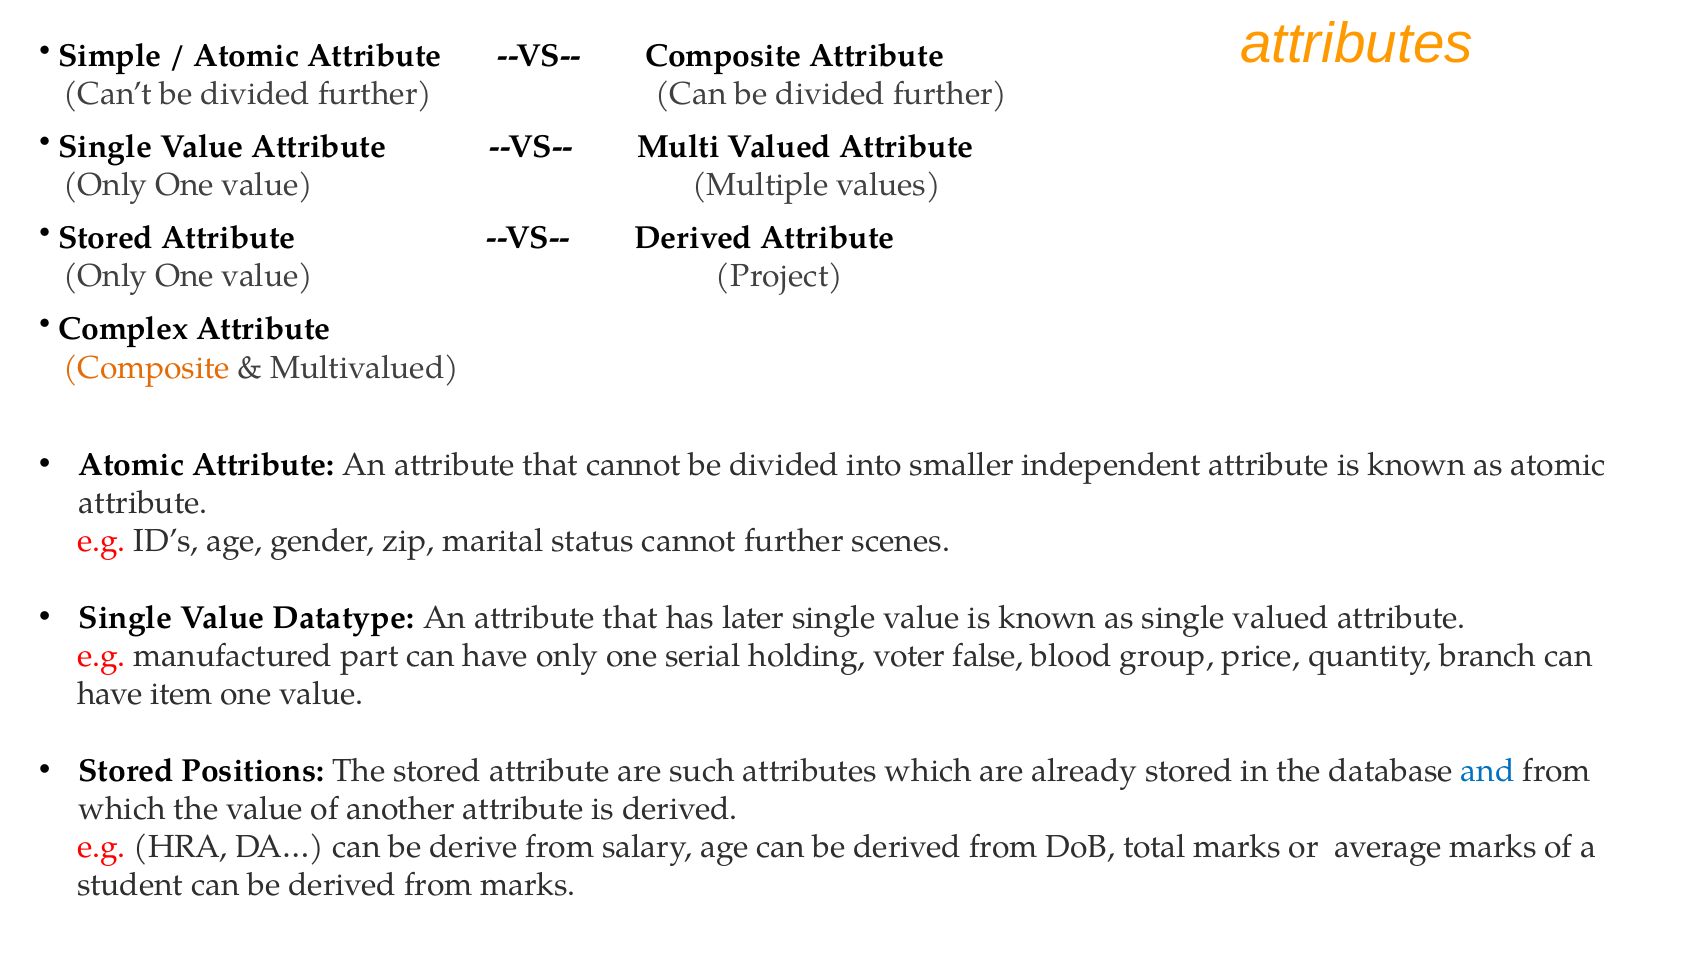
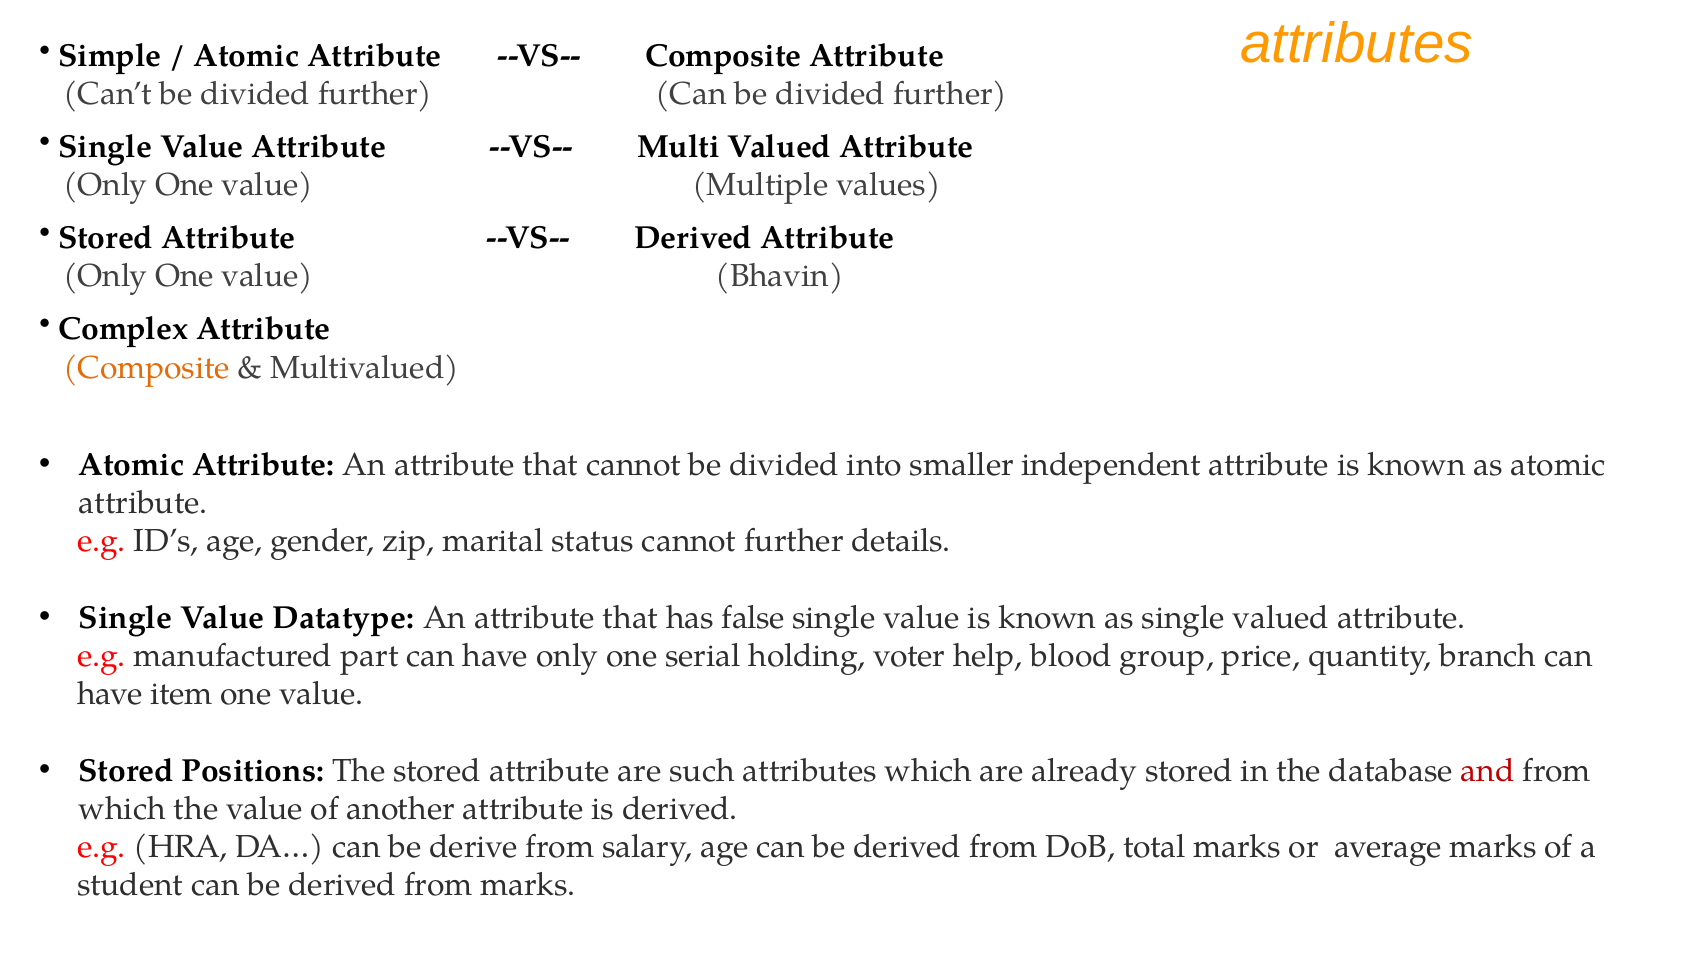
Project: Project -> Bhavin (780, 276)
scenes: scenes -> details (901, 541)
later: later -> false (753, 618)
false: false -> help (988, 656)
and colour: blue -> red (1488, 771)
